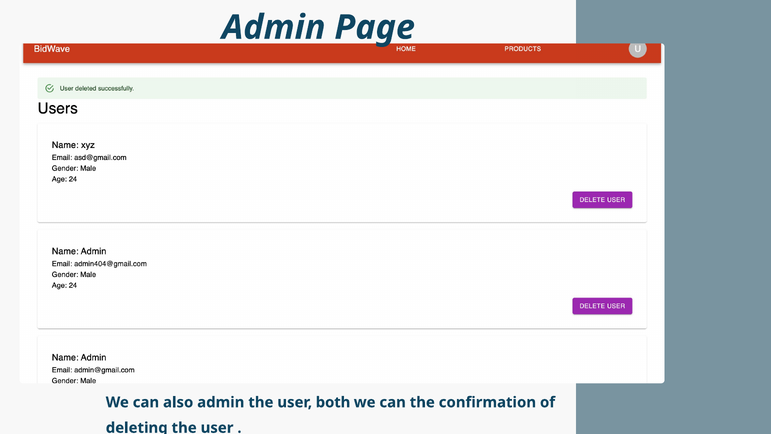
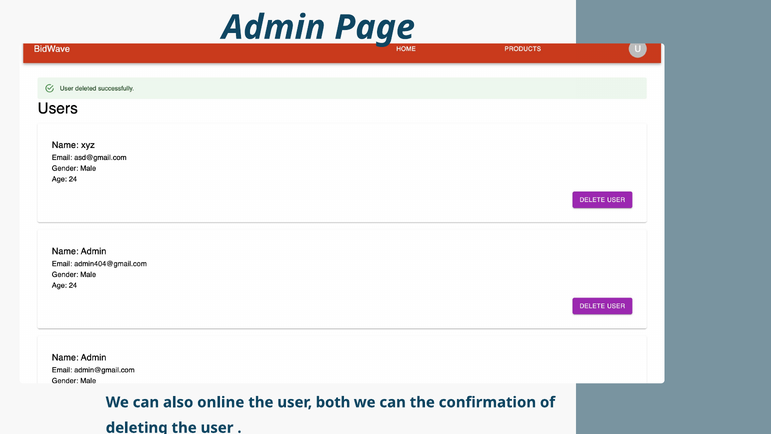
also admin: admin -> online (221, 402)
